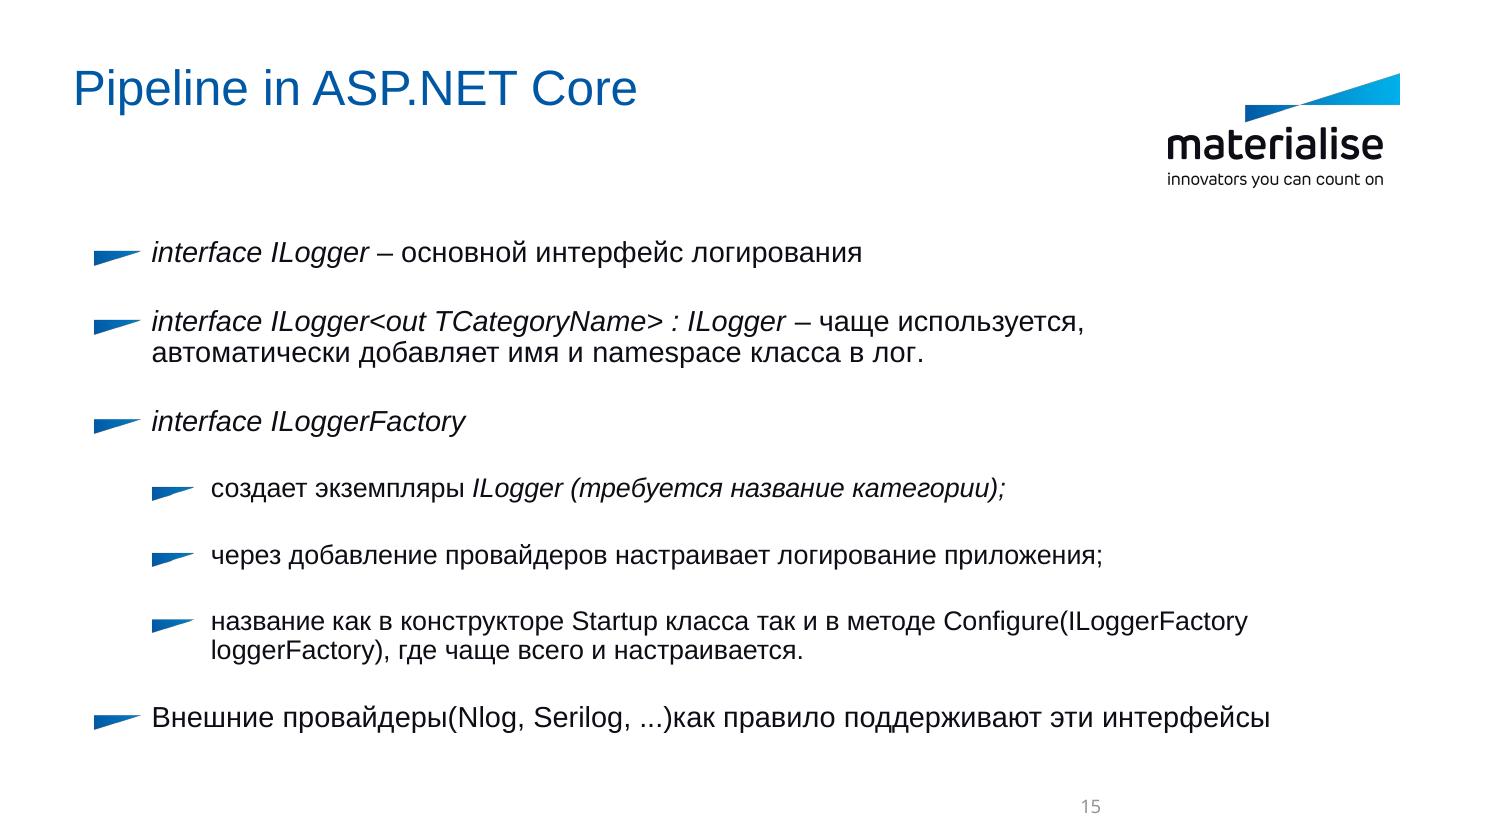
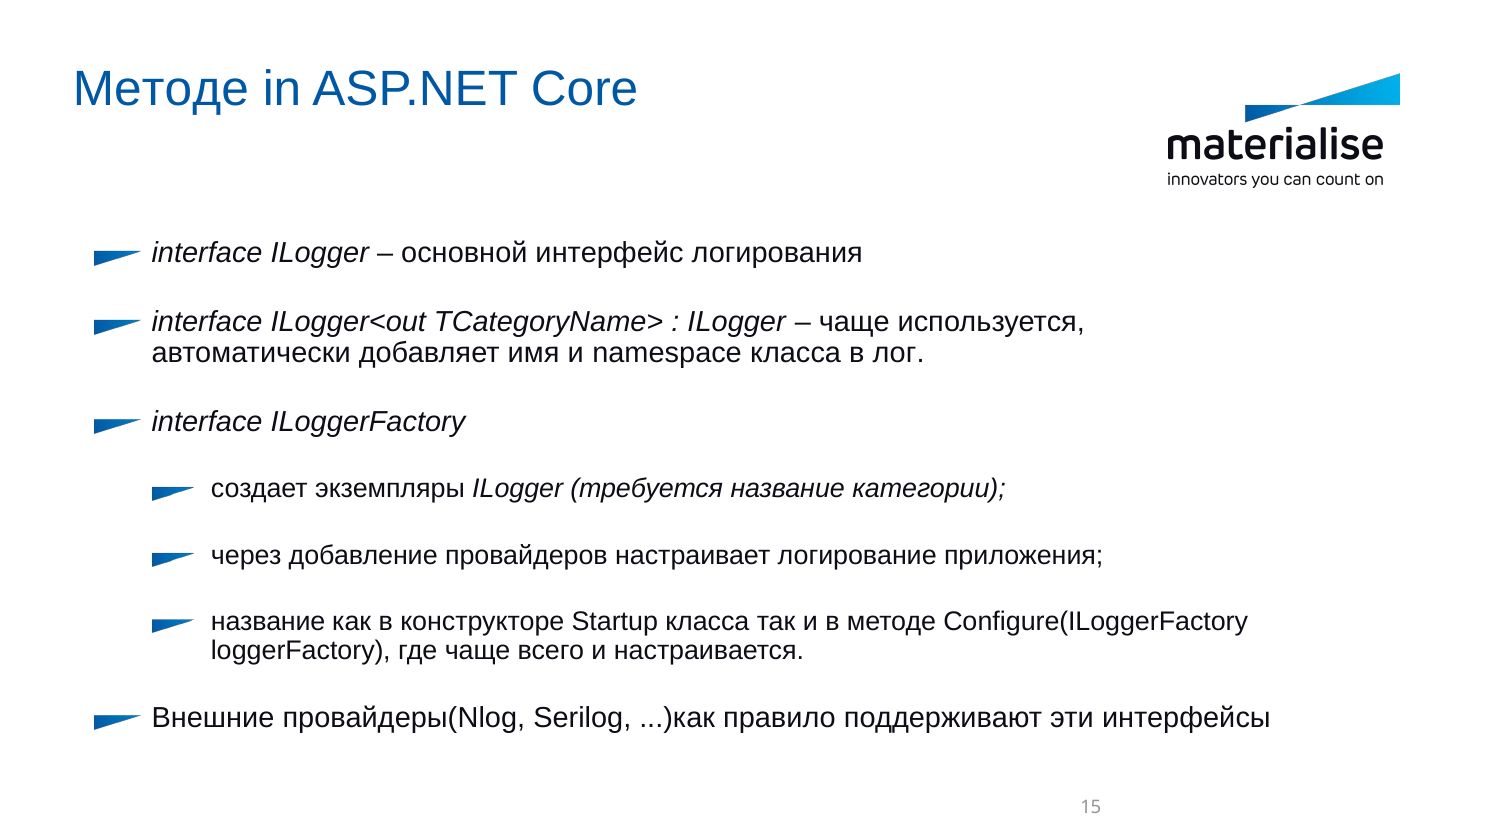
Pipeline: Pipeline -> Методе (161, 89)
